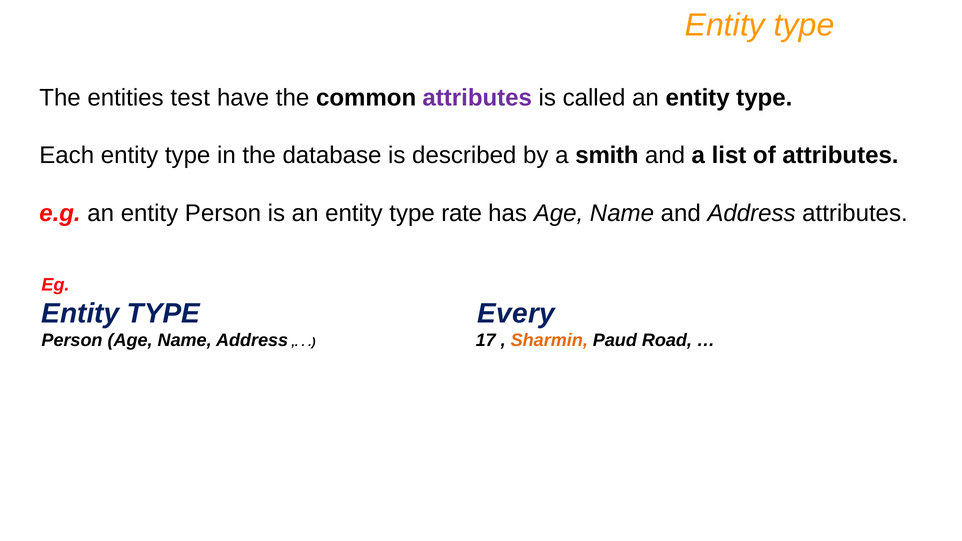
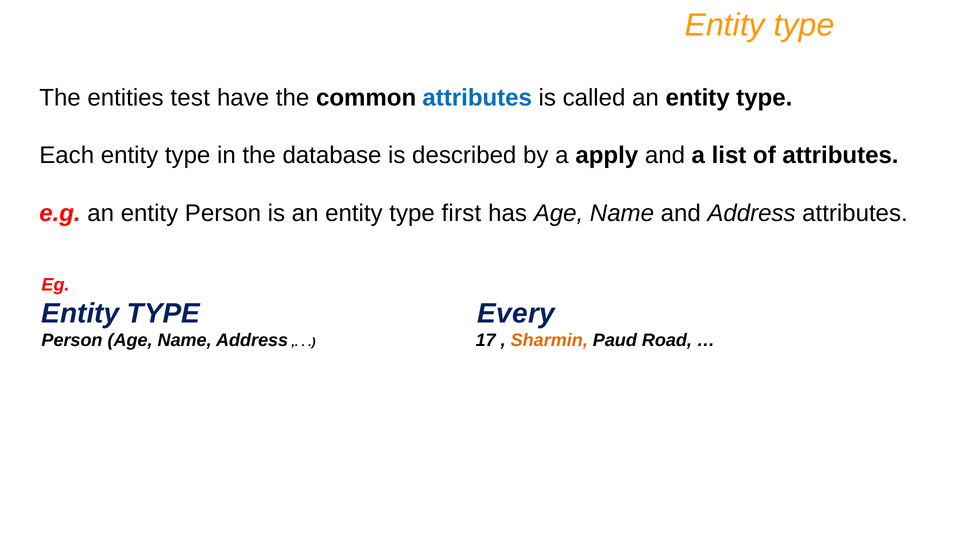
attributes colour: purple -> blue (477, 98)
smith: smith -> apply (607, 156)
rate: rate -> first (461, 213)
